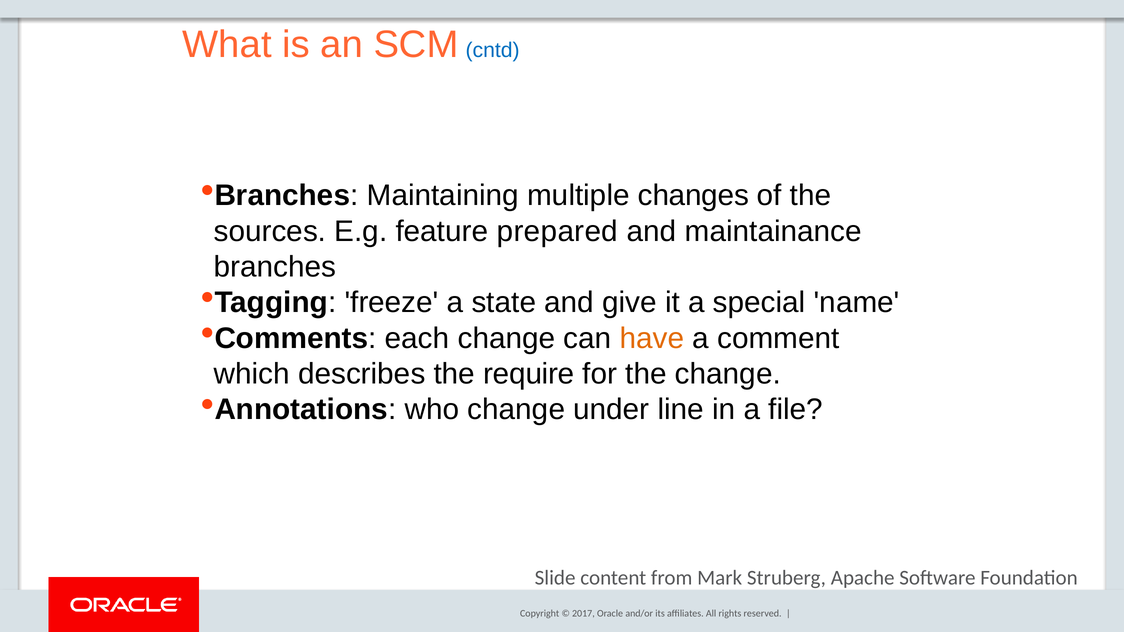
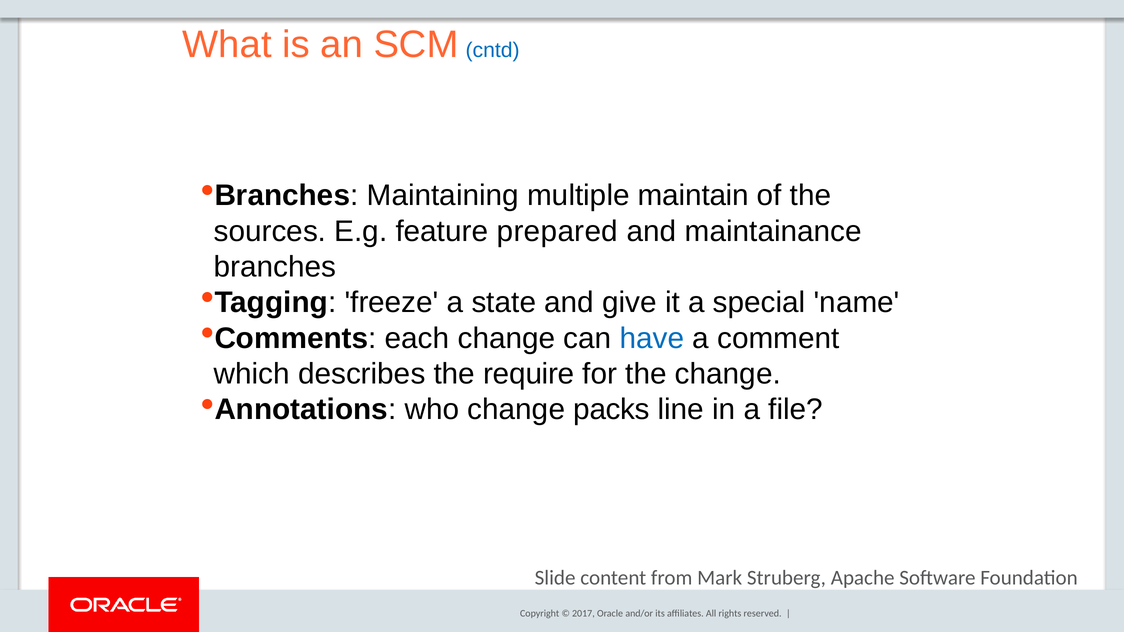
changes: changes -> maintain (693, 196)
have colour: orange -> blue (652, 338)
under: under -> packs (612, 410)
